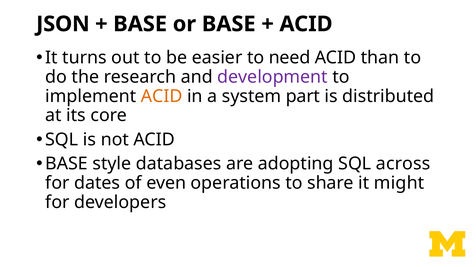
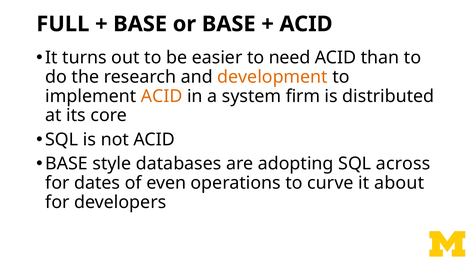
JSON: JSON -> FULL (63, 24)
development colour: purple -> orange (273, 77)
part: part -> firm (303, 96)
share: share -> curve (330, 184)
might: might -> about (399, 184)
